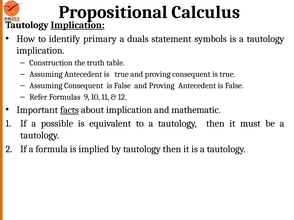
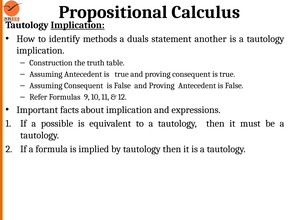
primary: primary -> methods (100, 39)
symbols: symbols -> another (210, 39)
facts underline: present -> none (69, 110)
mathematic: mathematic -> expressions (196, 110)
